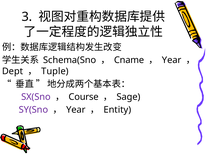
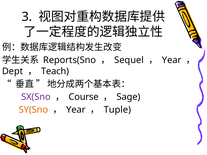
Schema(Sno: Schema(Sno -> Reports(Sno (70, 60)
Cname: Cname -> Sequel (129, 60)
Tuple: Tuple -> Teach (55, 71)
SY(Sno colour: purple -> orange (33, 110)
Entity: Entity -> Tuple (117, 110)
